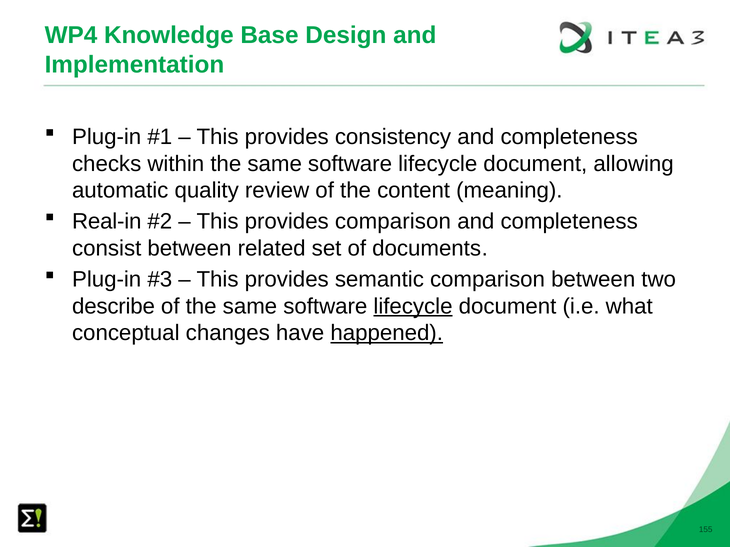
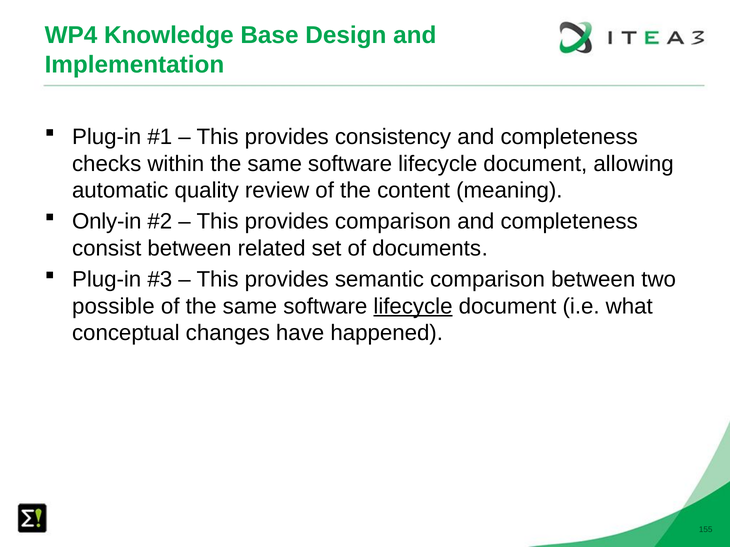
Real-in: Real-in -> Only-in (107, 222)
describe: describe -> possible (113, 307)
happened underline: present -> none (387, 333)
